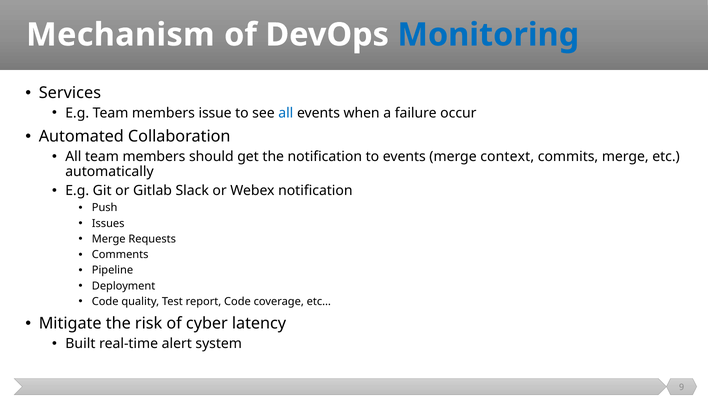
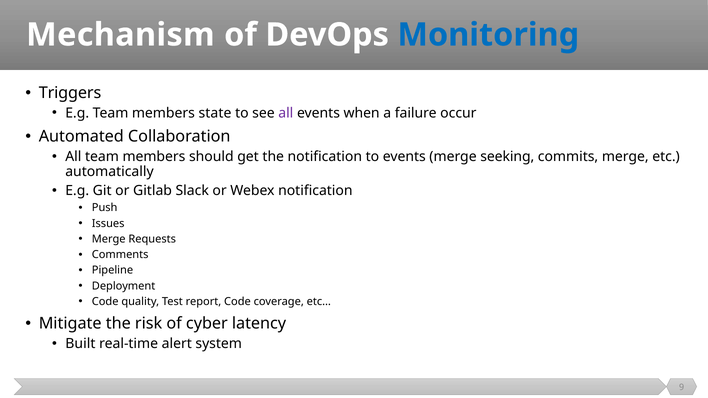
Services: Services -> Triggers (70, 93)
issue: issue -> state (215, 113)
all colour: blue -> purple (286, 113)
context: context -> seeking (507, 157)
